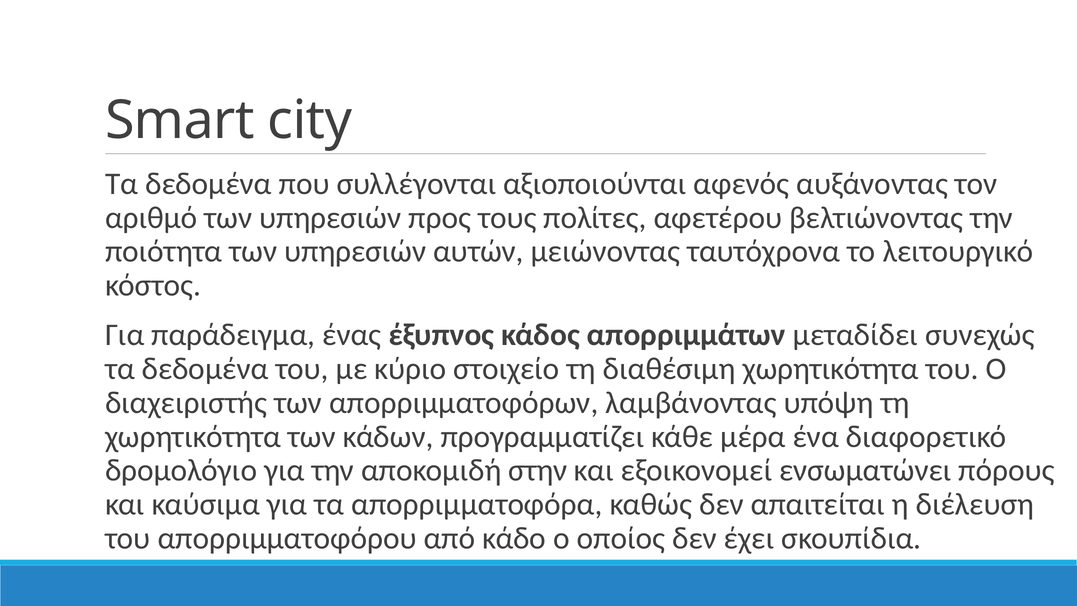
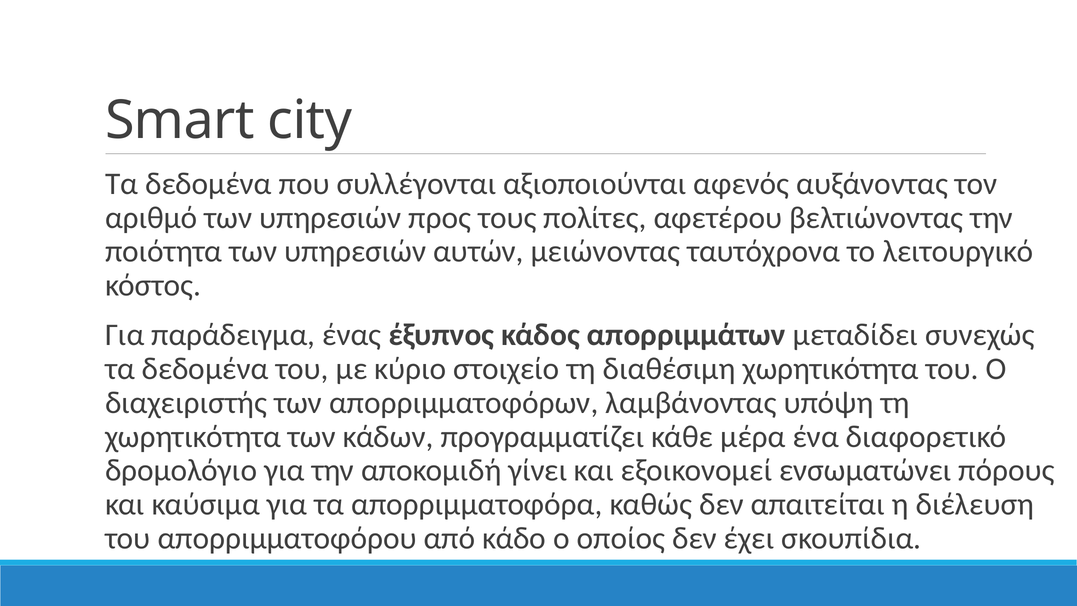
στην: στην -> γίνει (538, 470)
